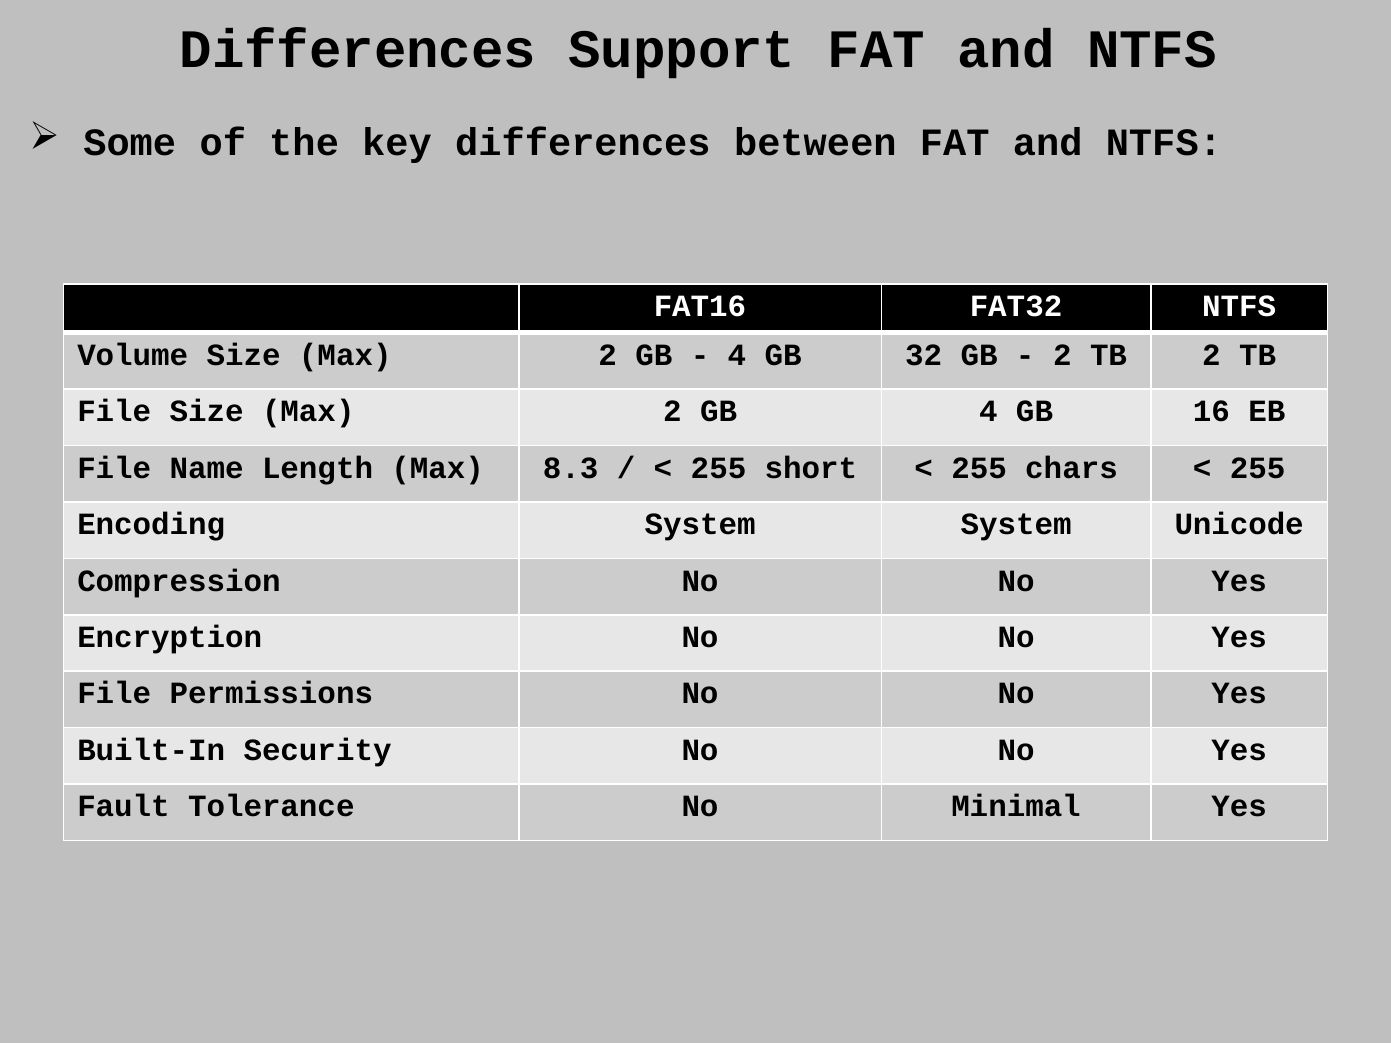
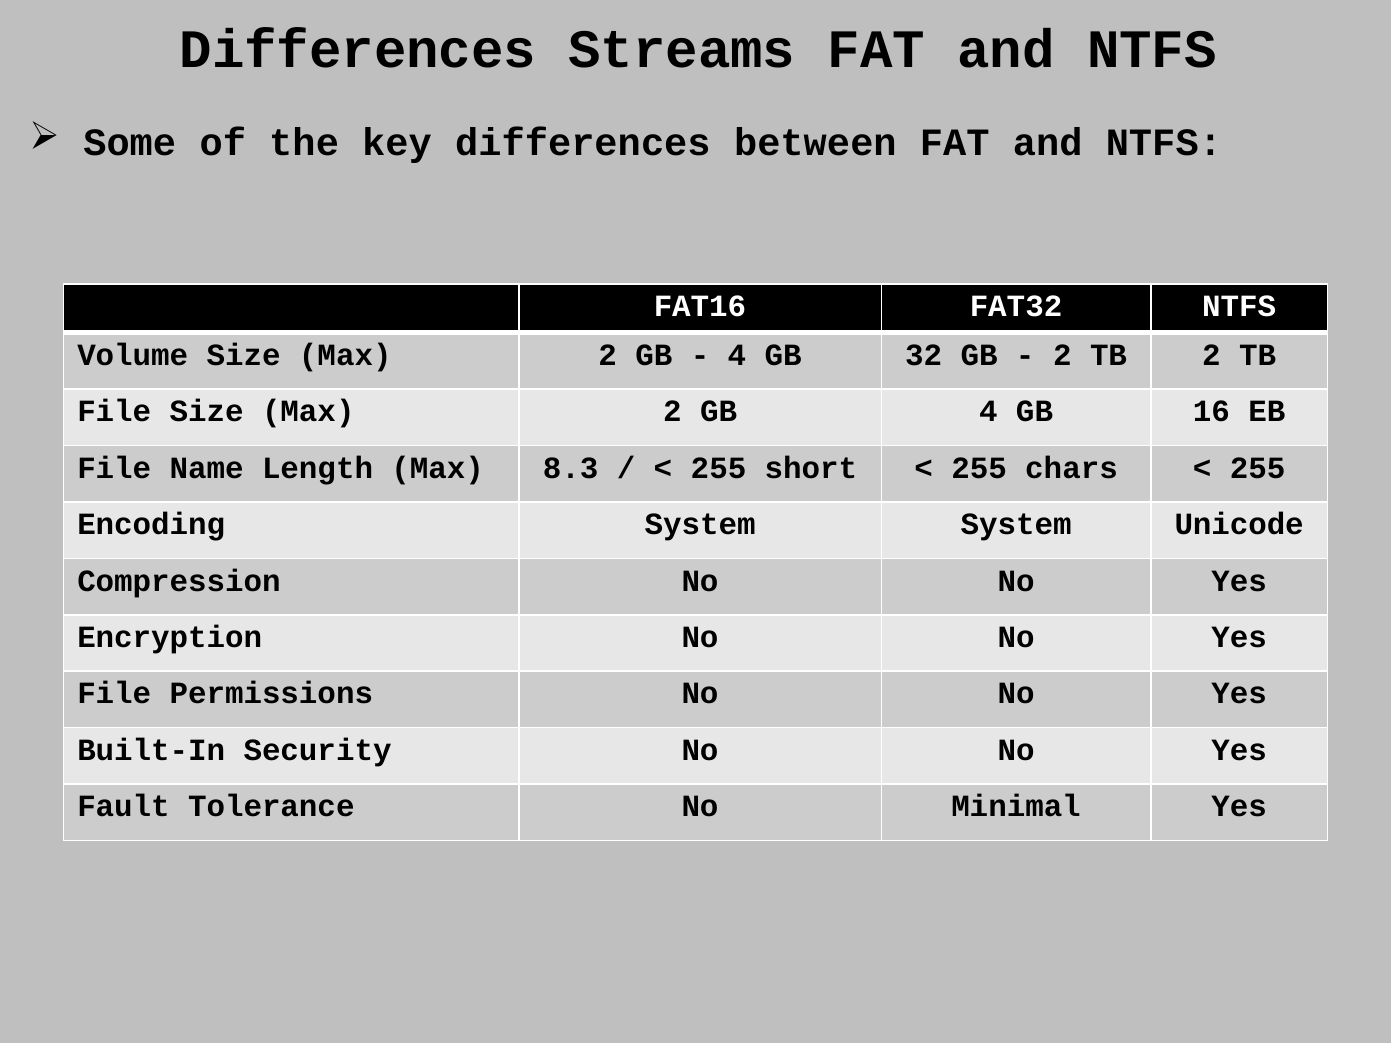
Support: Support -> Streams (682, 49)
